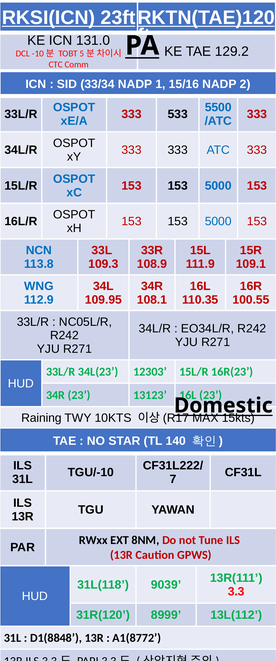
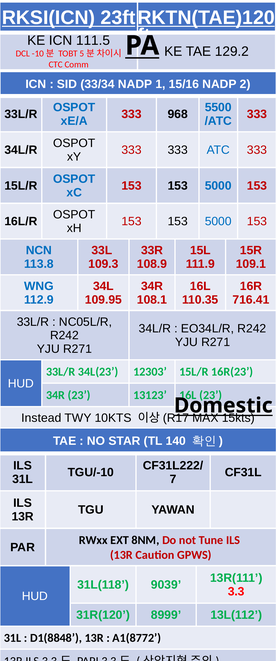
131.0: 131.0 -> 111.5 (93, 40)
533: 533 -> 968 (178, 114)
100.55: 100.55 -> 716.41 (251, 299)
Raining: Raining -> Instead (41, 418)
